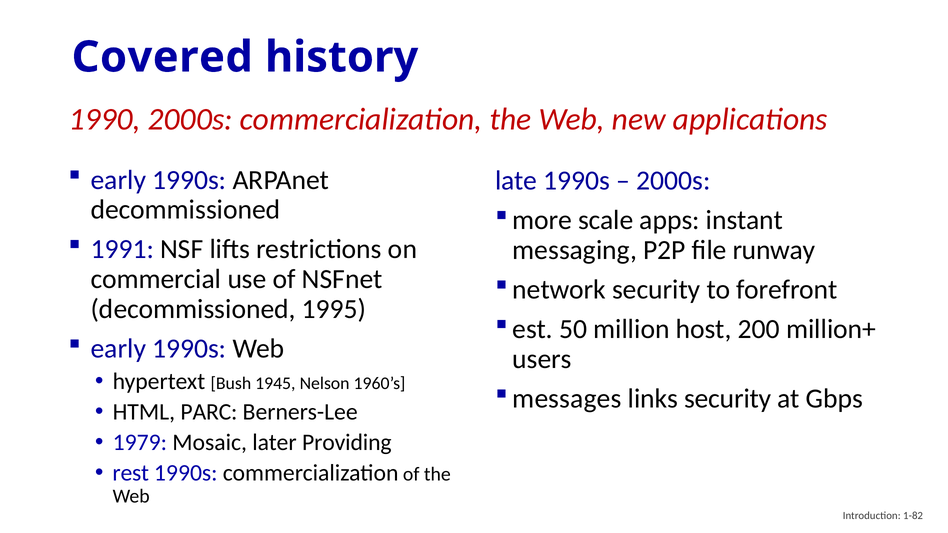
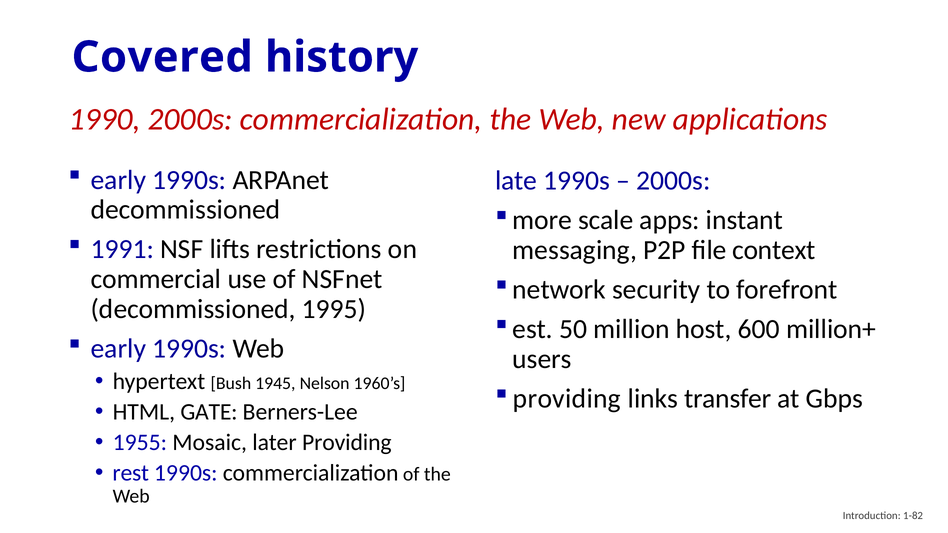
runway: runway -> context (774, 250)
200: 200 -> 600 (759, 329)
messages: messages -> providing (567, 399)
links security: security -> transfer (728, 399)
PARC: PARC -> GATE (209, 412)
1979: 1979 -> 1955 (140, 443)
